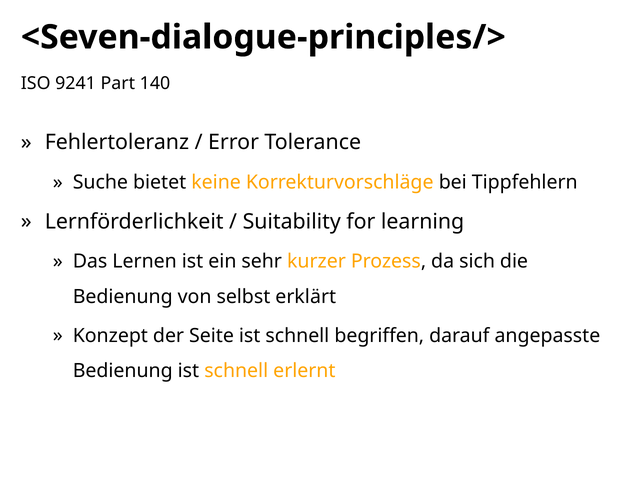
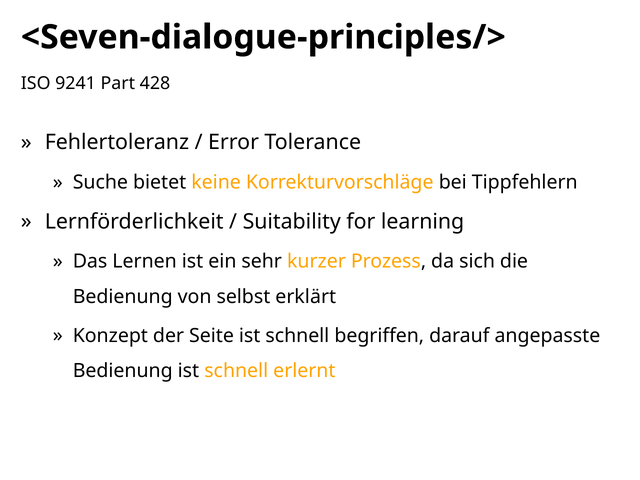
140: 140 -> 428 (155, 83)
